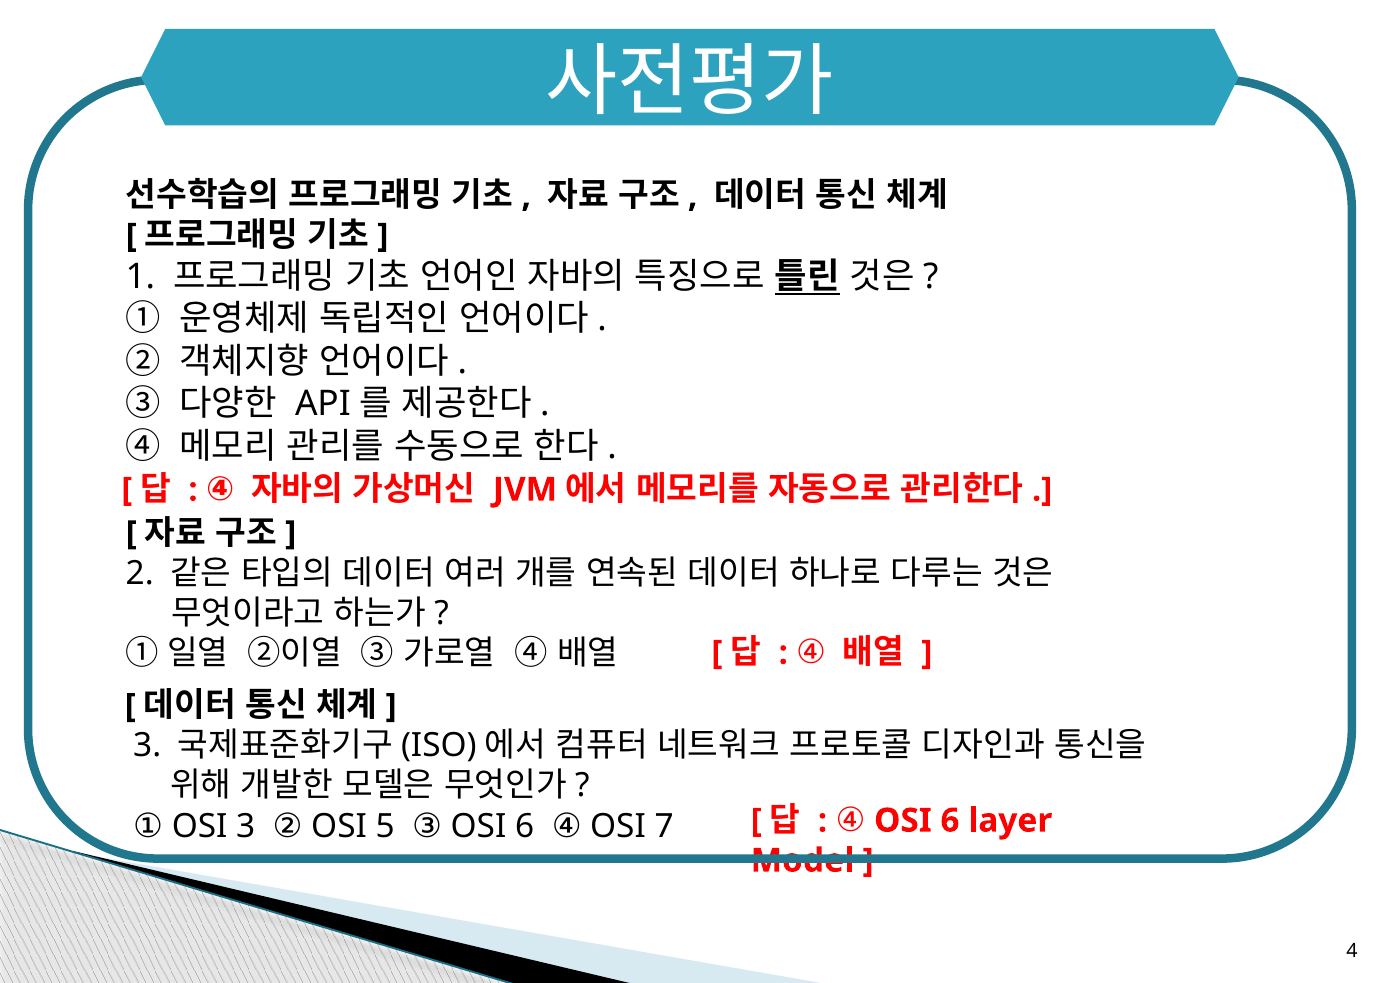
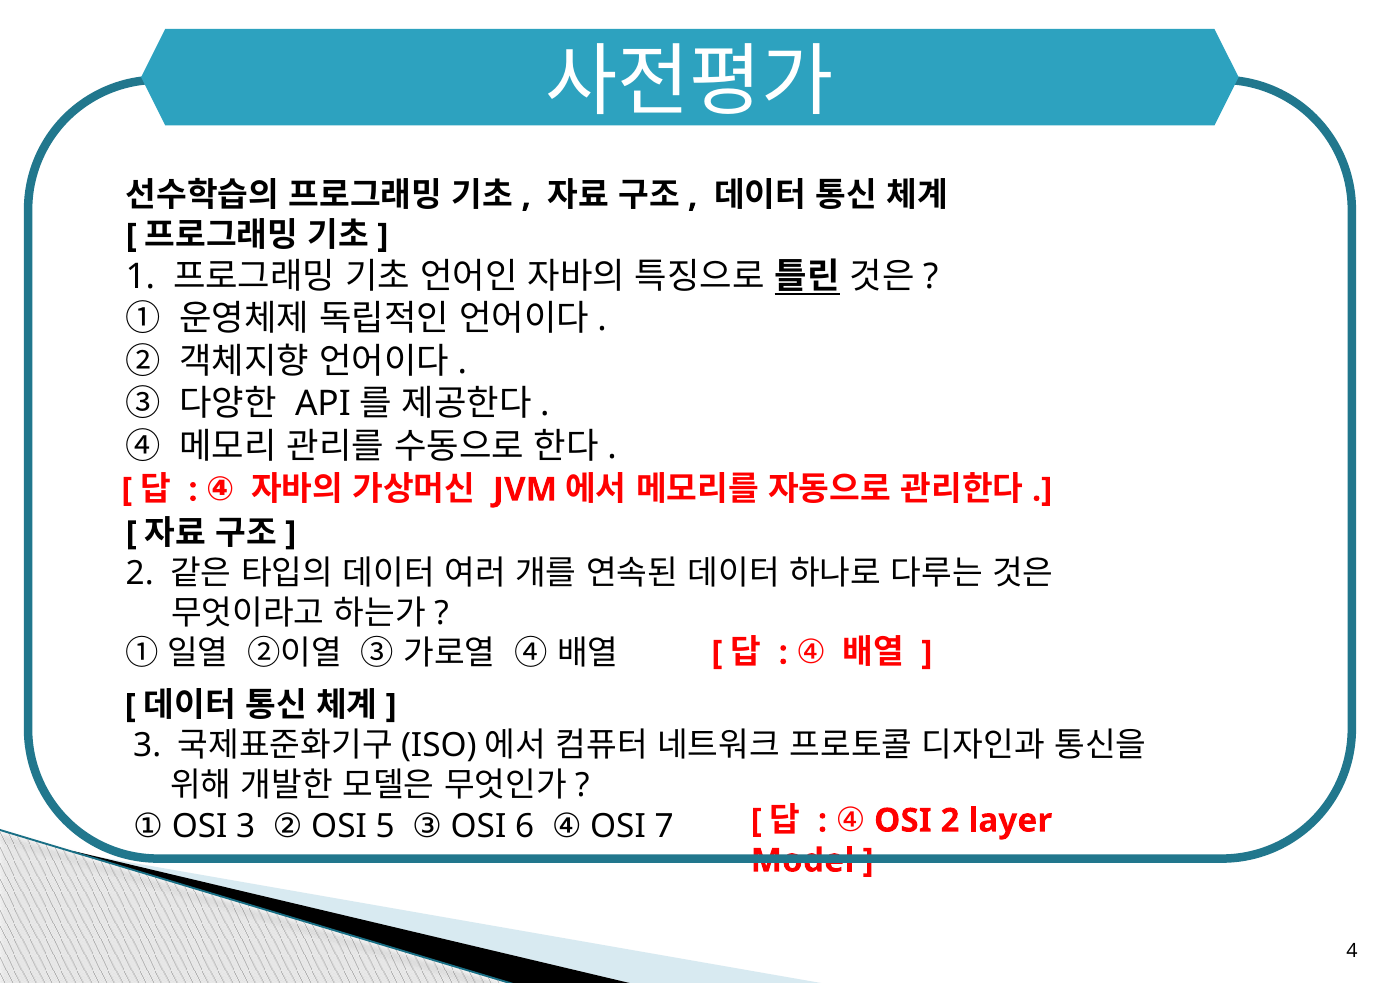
④ OSI 6: 6 -> 2 (950, 821)
